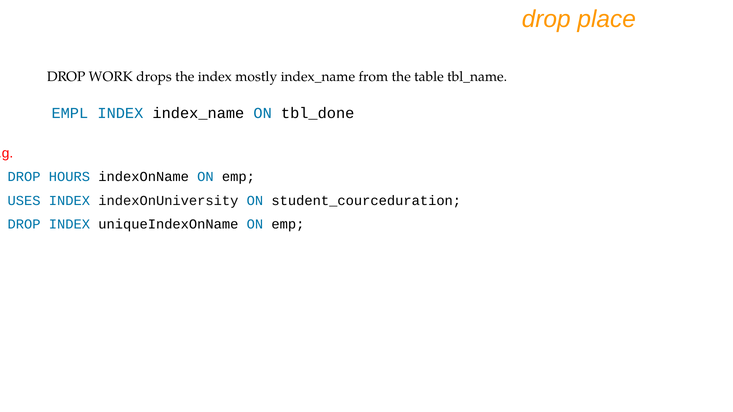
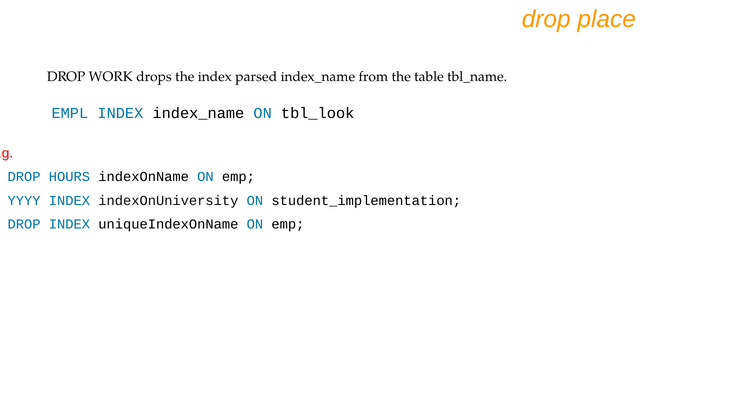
mostly: mostly -> parsed (256, 77)
tbl_done: tbl_done -> tbl_look (318, 113)
USES: USES -> YYYY (24, 201)
student_courceduration: student_courceduration -> student_implementation (366, 201)
